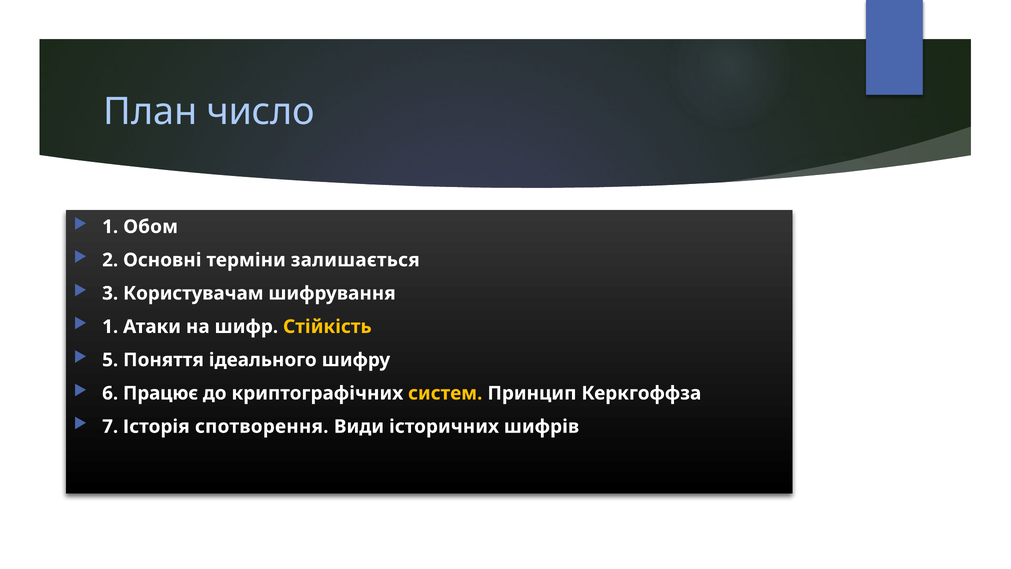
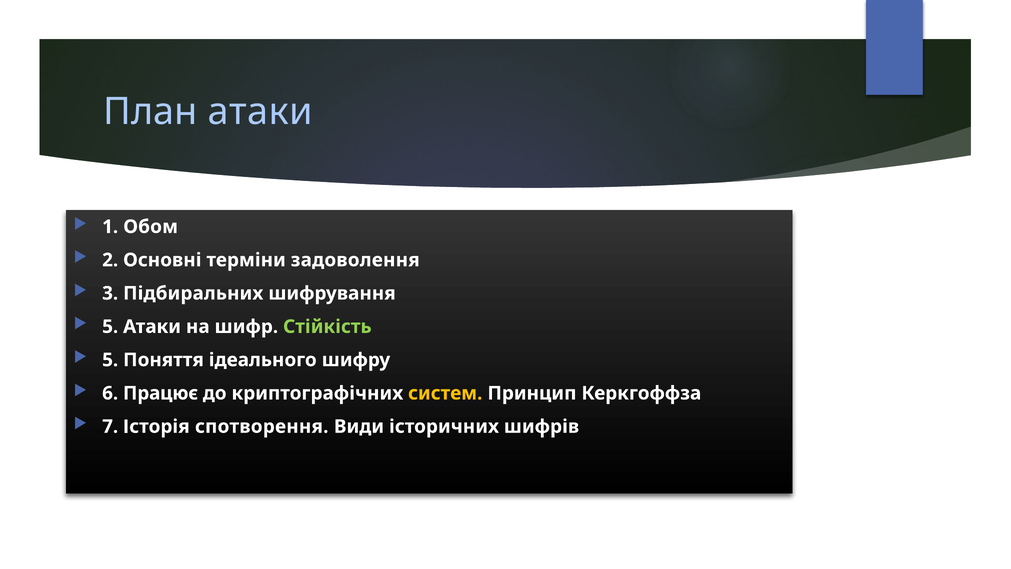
План число: число -> атаки (260, 111)
залишається: залишається -> задоволення (355, 260)
Користувачам: Користувачам -> Підбиральних (193, 293)
1: 1 -> 5 (110, 326)
Стійкість colour: yellow -> light green (327, 326)
